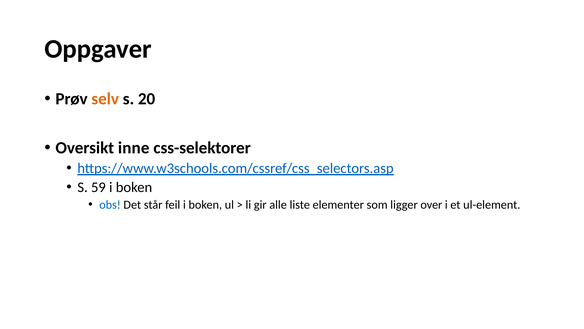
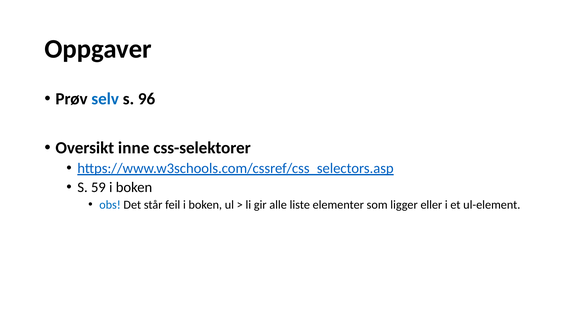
selv colour: orange -> blue (105, 99)
20: 20 -> 96 (147, 99)
over: over -> eller (431, 204)
